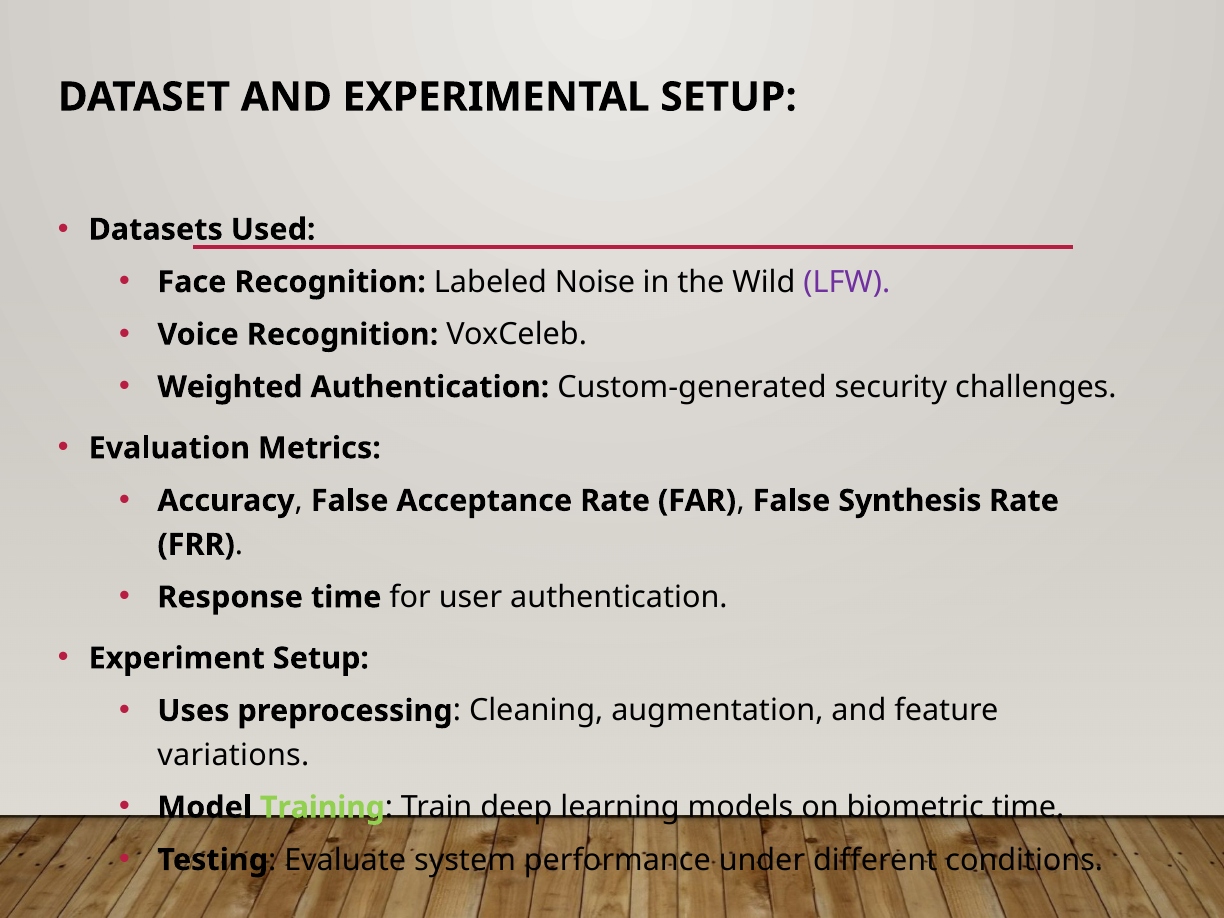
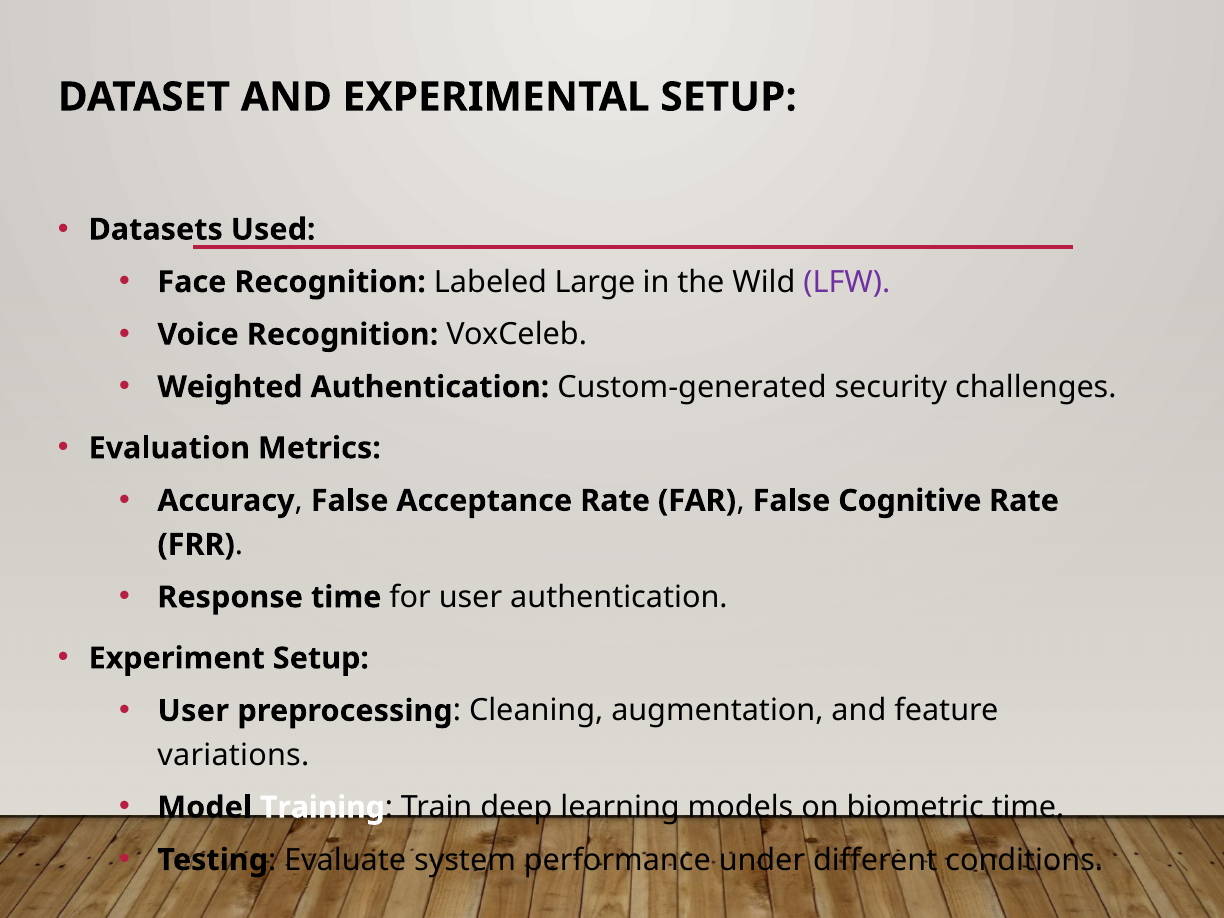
Noise: Noise -> Large (595, 282)
Synthesis: Synthesis -> Cognitive (910, 501)
Uses: Uses -> User (193, 711)
Training colour: light green -> white (322, 807)
